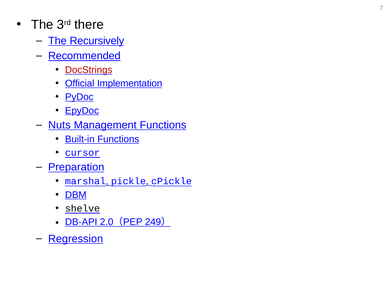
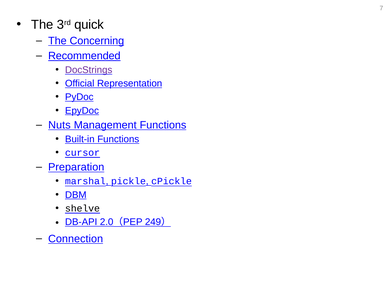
there: there -> quick (89, 25)
Recursively: Recursively -> Concerning (97, 41)
DocStrings colour: red -> purple (89, 70)
Implementation: Implementation -> Representation (130, 84)
Regression: Regression -> Connection (76, 239)
